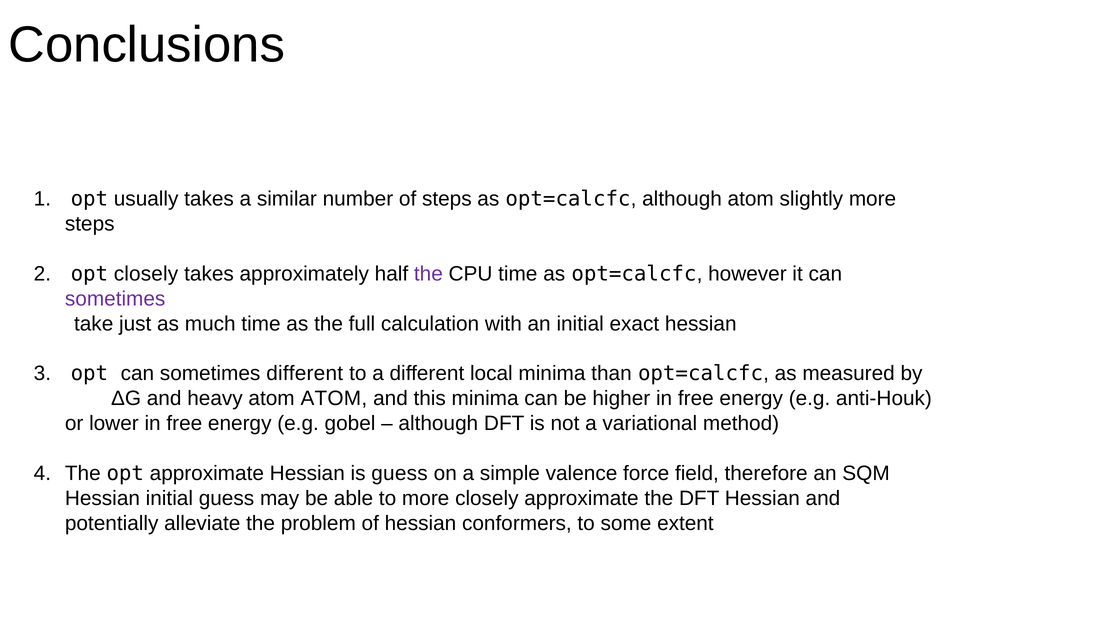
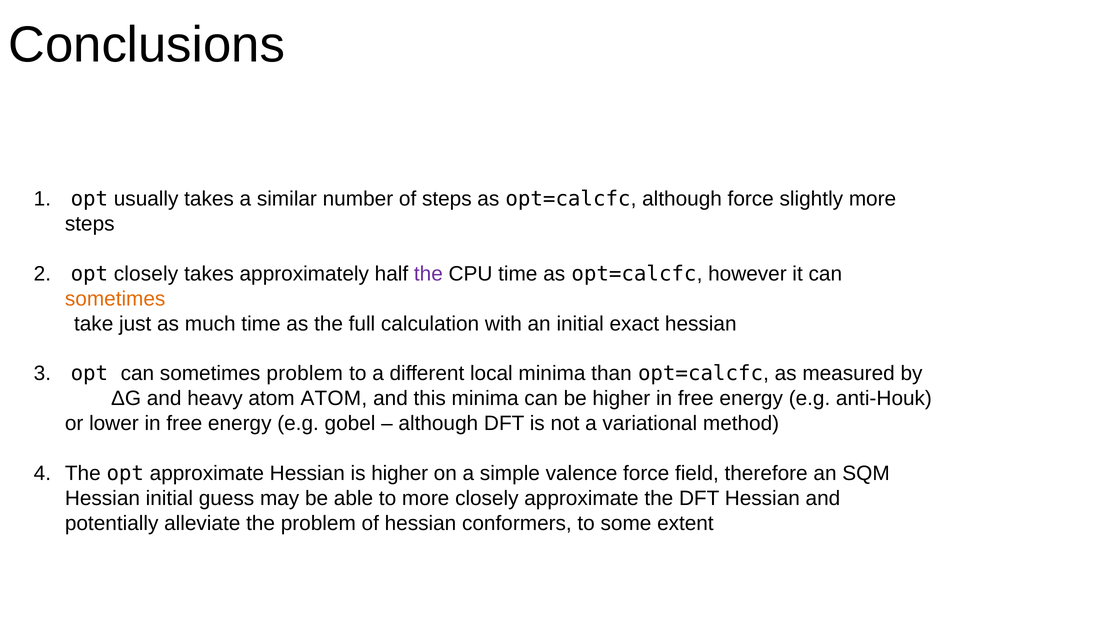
although atom: atom -> force (751, 199)
sometimes colour: purple -> orange (115, 299)
sometimes different: different -> problem (305, 373)
is guess: guess -> higher (400, 473)
